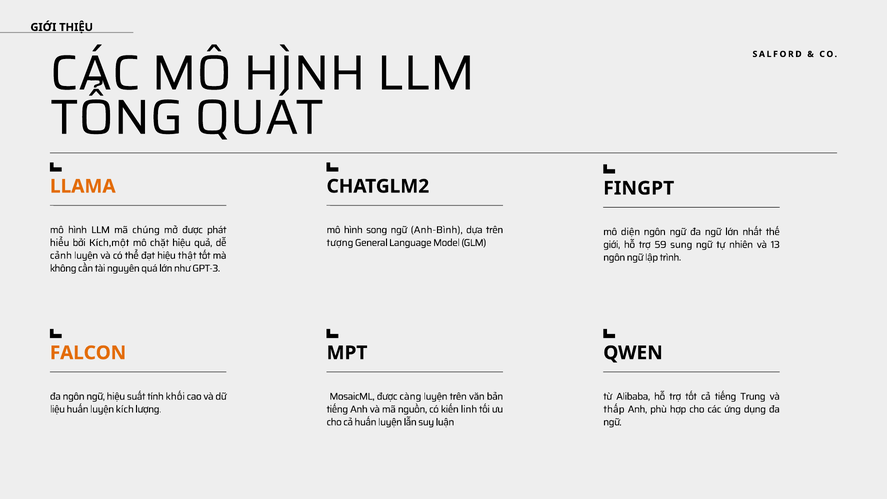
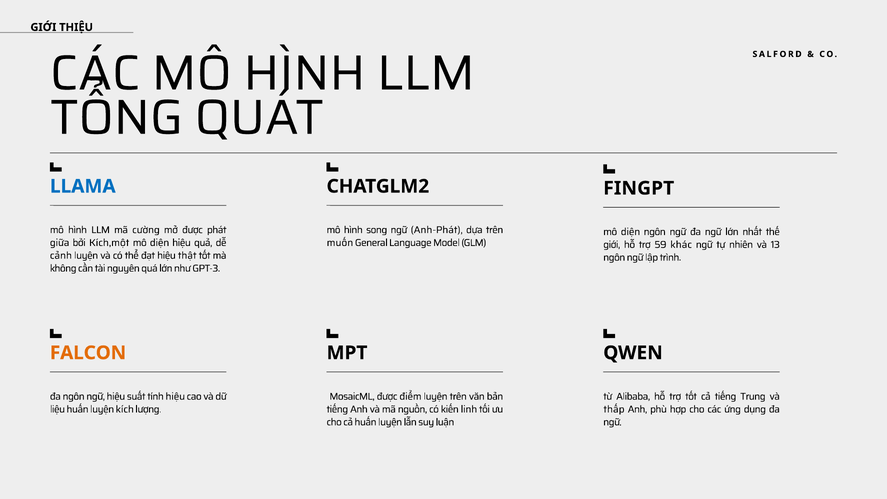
LLAMA colour: orange -> blue (83, 186)
chúng: chúng -> cường (146, 230)
Anh-Bình: Anh-Bình -> Anh-Phát (437, 230)
hiểu: hiểu -> giữa (60, 243)
chặt: chặt -> diện (160, 243)
tượng: tượng -> muốn (340, 243)
sung: sung -> khác (681, 245)
tính khối: khối -> hiệu (175, 396)
càng: càng -> điểm (410, 396)
